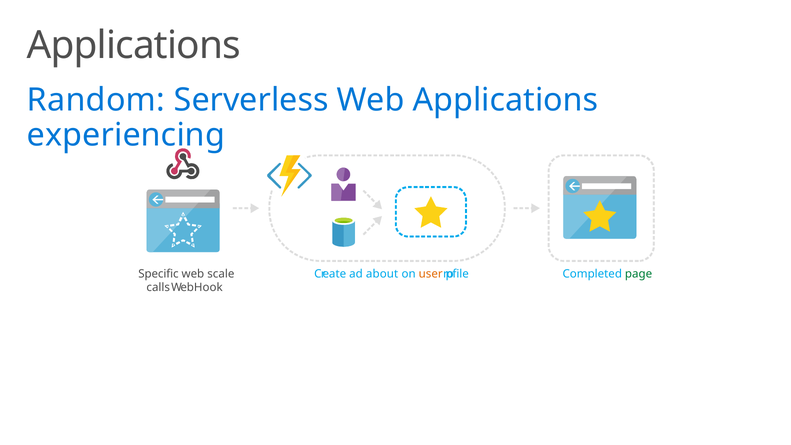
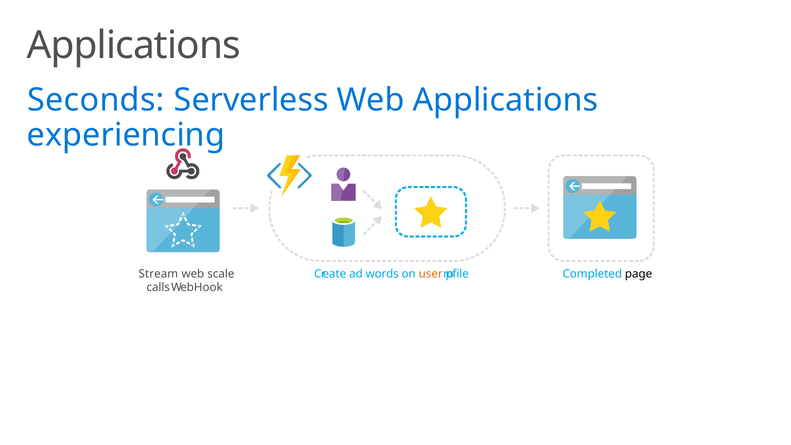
Random: Random -> Seconds (96, 100)
Specific: Specific -> Stream (158, 274)
about: about -> words (382, 274)
page colour: green -> black (639, 274)
